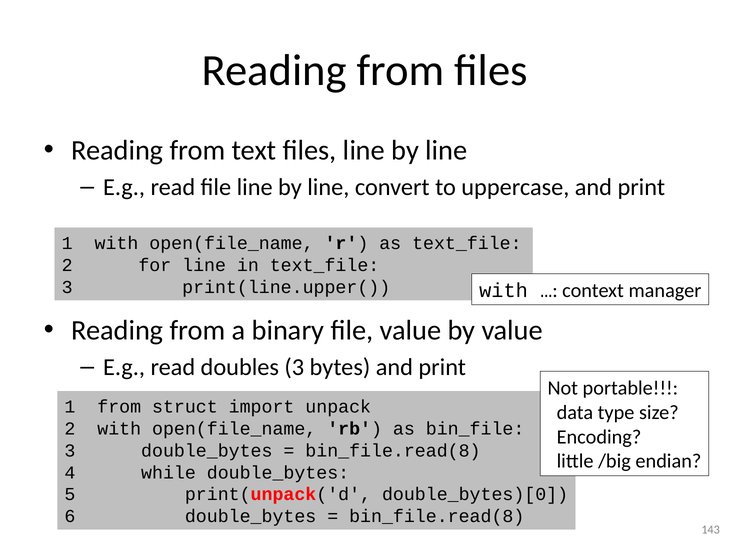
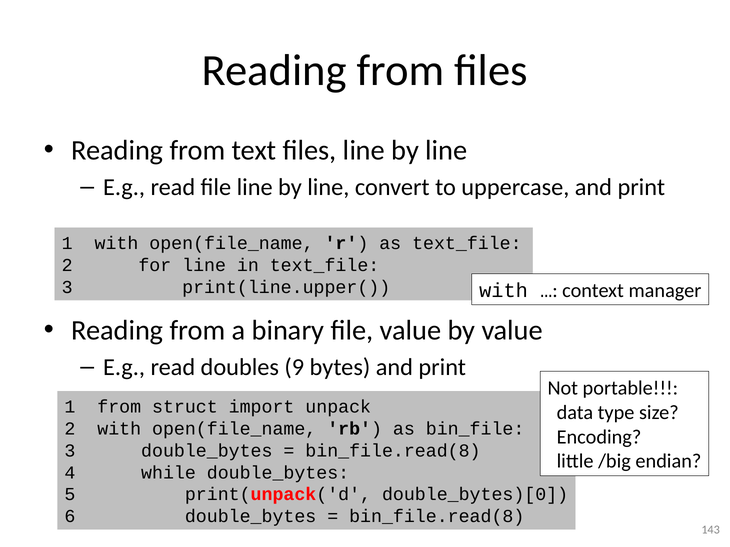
doubles 3: 3 -> 9 (294, 368)
